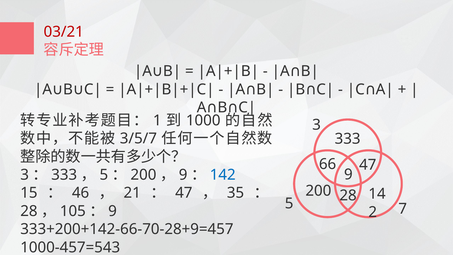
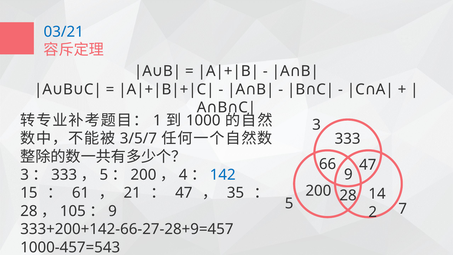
03/21 colour: red -> blue (64, 32)
9: 9 -> 4 (183, 175)
46: 46 -> 61 (81, 193)
333+200+142-66-70-28+9=457: 333+200+142-66-70-28+9=457 -> 333+200+142-66-27-28+9=457 (127, 229)
